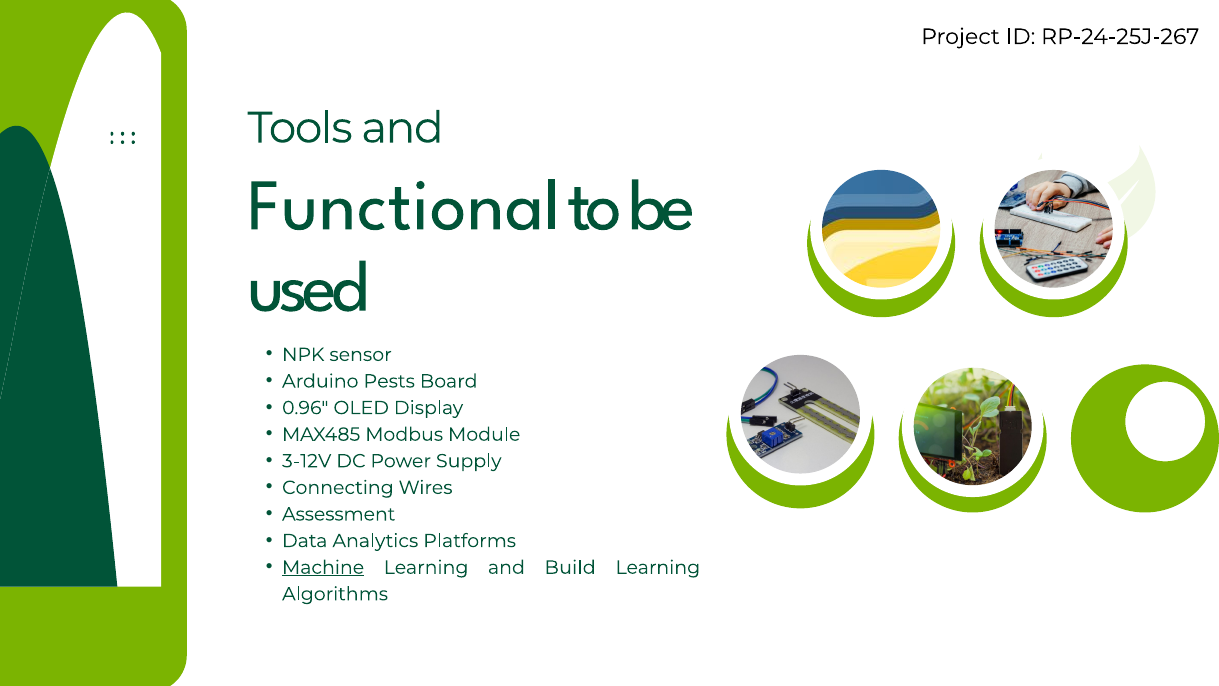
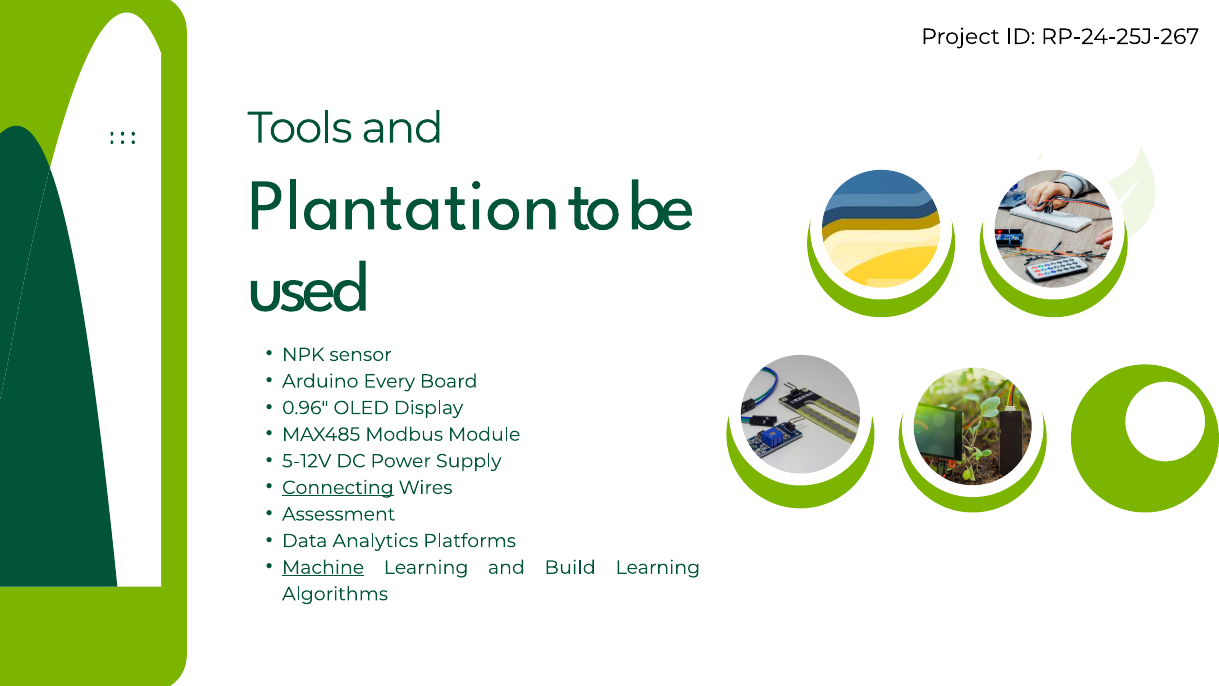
Functional: Functional -> Plantation (404, 205)
Pests: Pests -> Every (389, 381)
3-12V: 3-12V -> 5-12V (307, 461)
Connecting underline: none -> present (338, 487)
